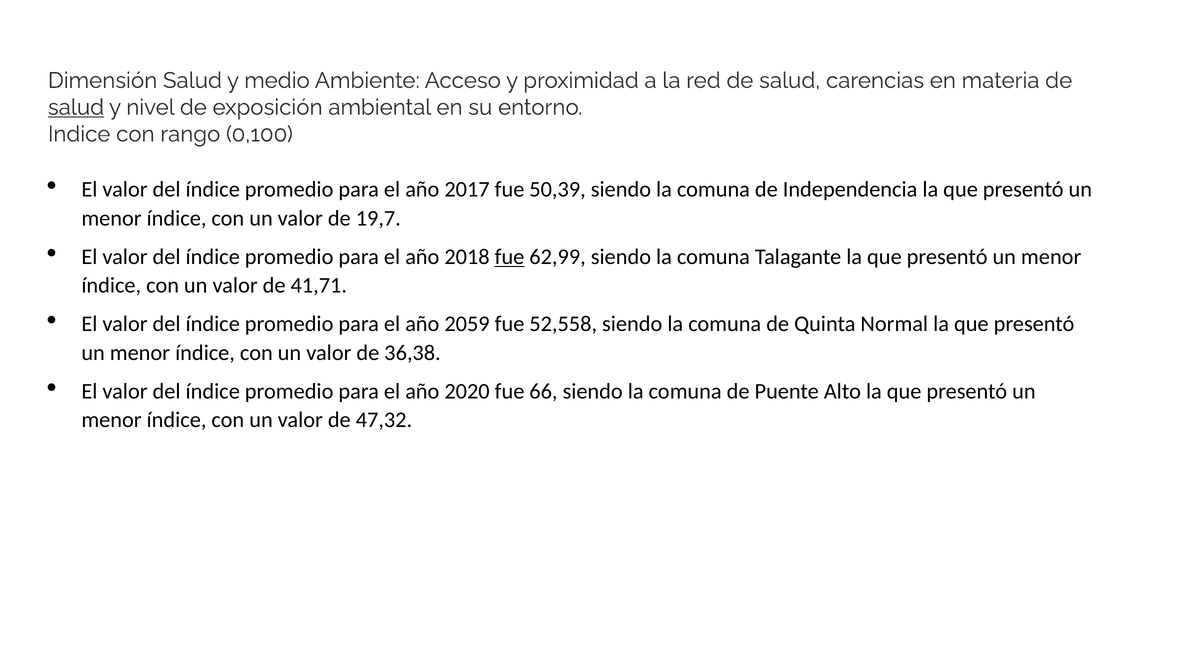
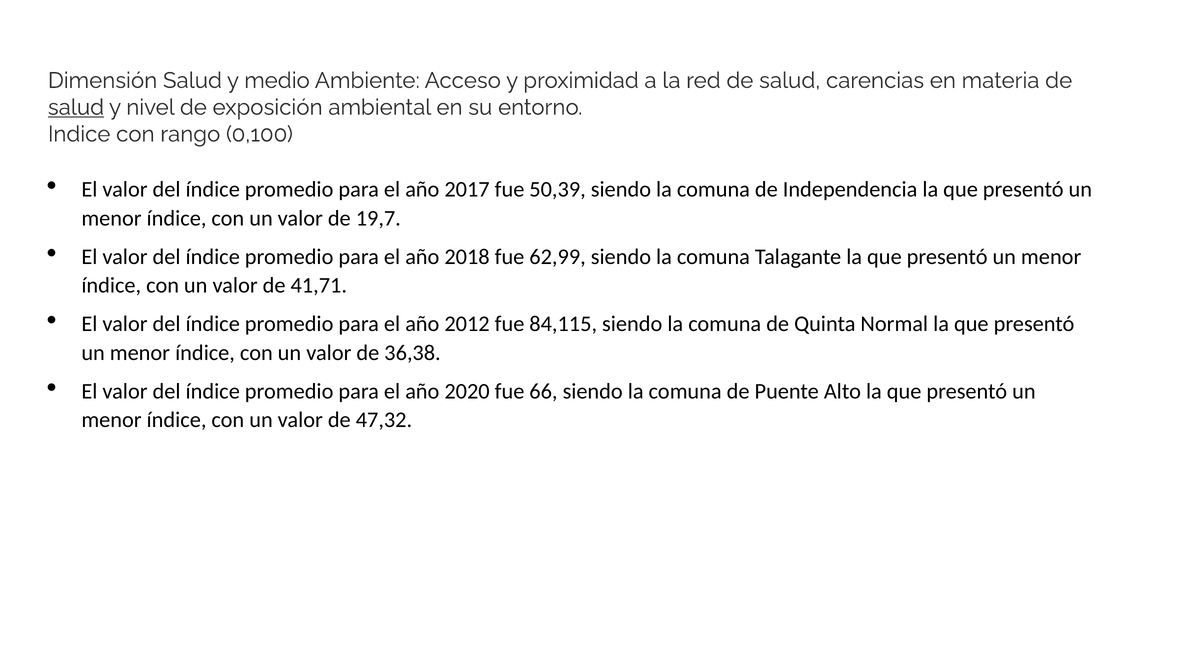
fue underline: present -> none (510, 257)
2059: 2059 -> 2012 (467, 324)
52,558: 52,558 -> 84,115 (563, 324)
